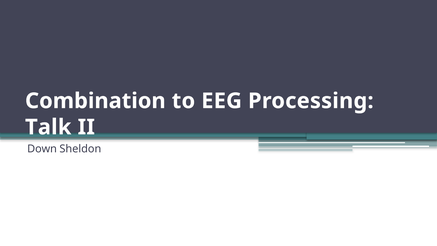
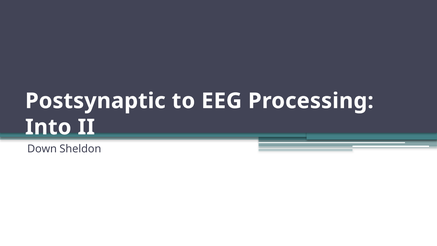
Combination: Combination -> Postsynaptic (95, 101)
Talk: Talk -> Into (48, 127)
